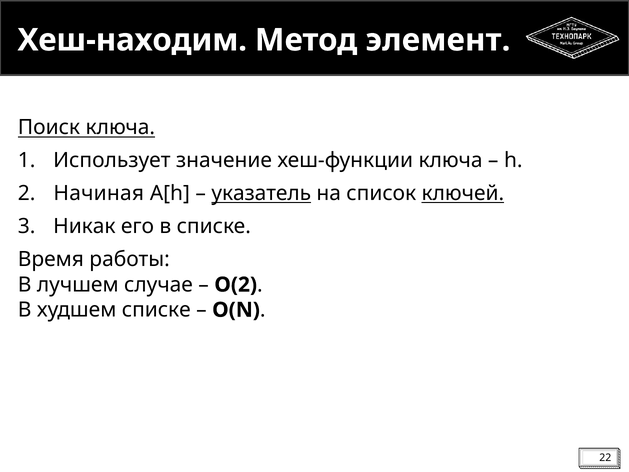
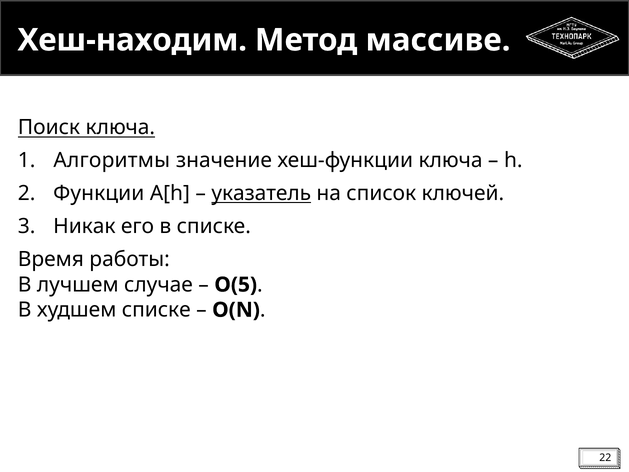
элемент: элемент -> массиве (438, 40)
Использует: Использует -> Алгоритмы (112, 160)
Начиная: Начиная -> Функции (99, 193)
ключей underline: present -> none (463, 193)
O(2: O(2 -> O(5 (236, 285)
